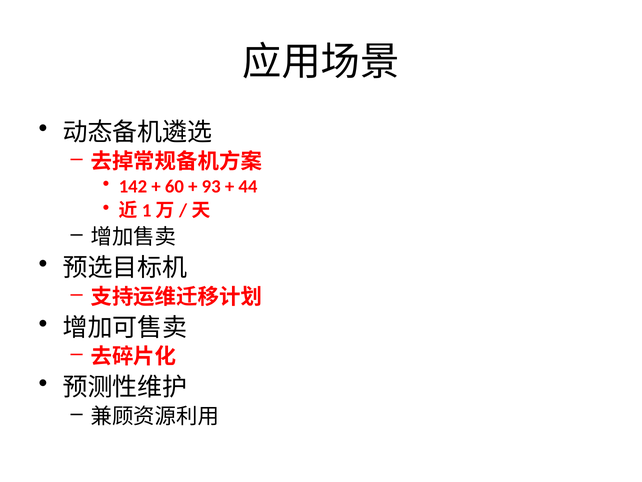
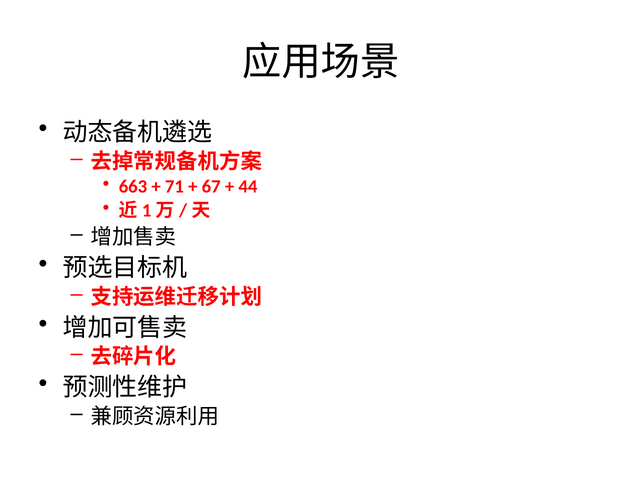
142: 142 -> 663 (133, 187)
60: 60 -> 71 (174, 187)
93: 93 -> 67 (211, 187)
